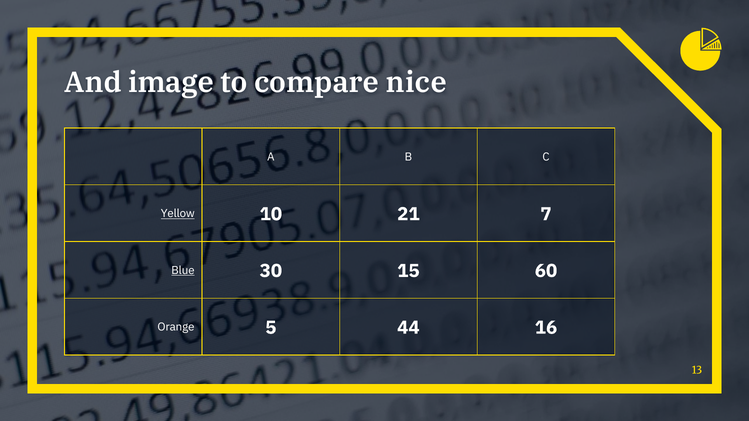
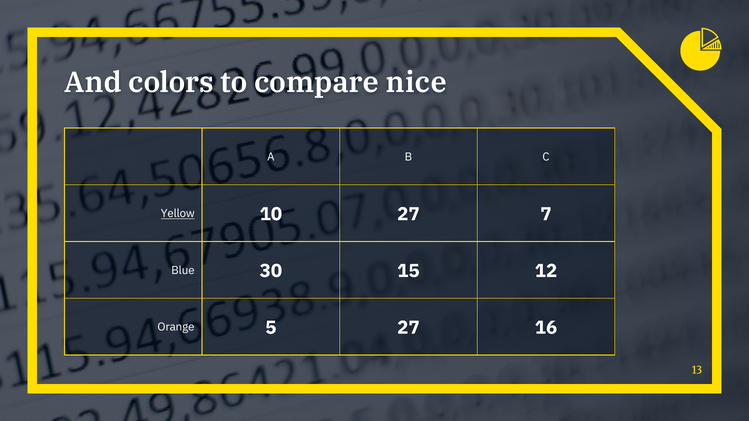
image: image -> colors (171, 83)
10 21: 21 -> 27 (408, 214)
Blue underline: present -> none (183, 271)
60: 60 -> 12 (546, 271)
5 44: 44 -> 27 (408, 328)
